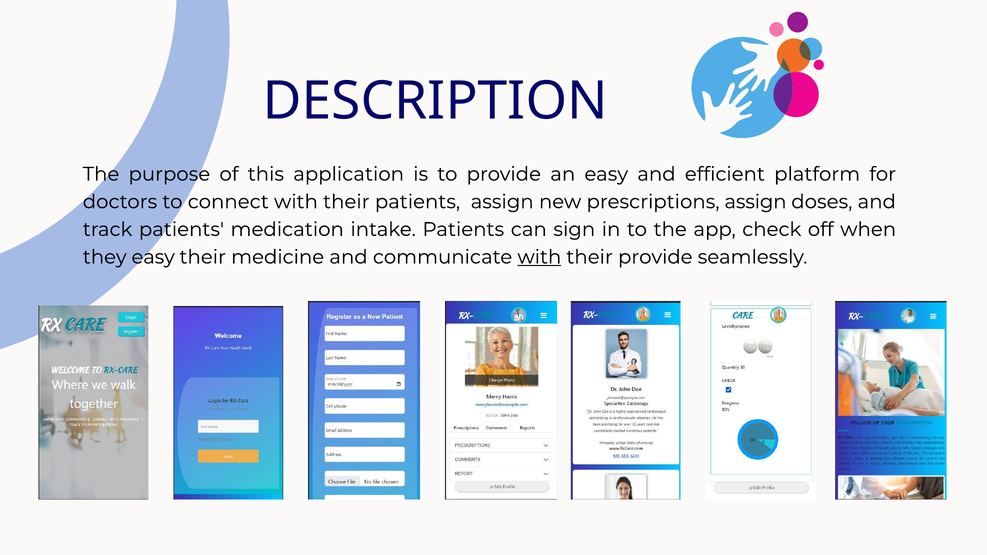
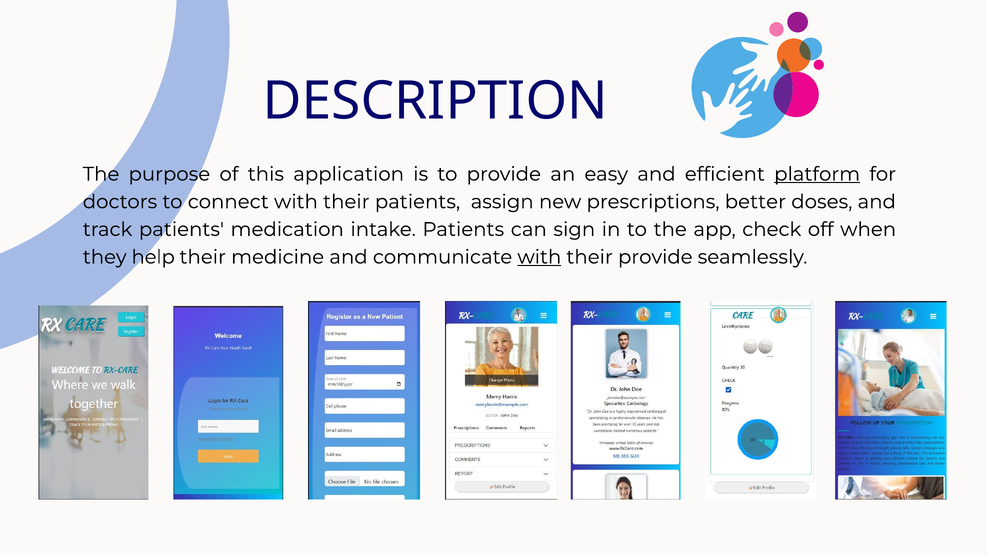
platform underline: none -> present (817, 174)
prescriptions assign: assign -> better (755, 202)
they easy: easy -> help (153, 257)
